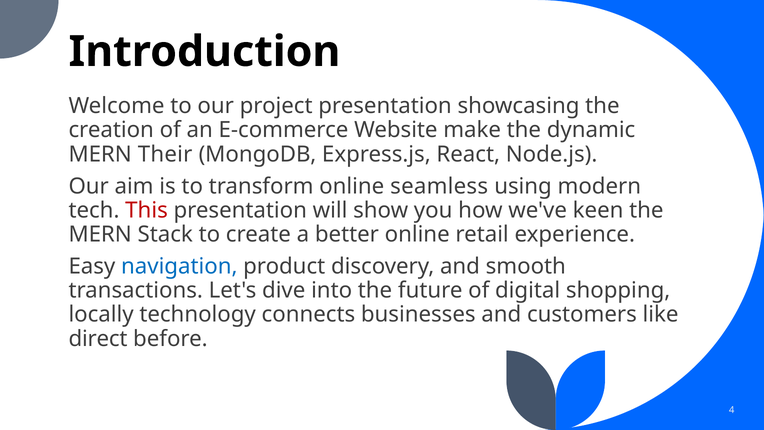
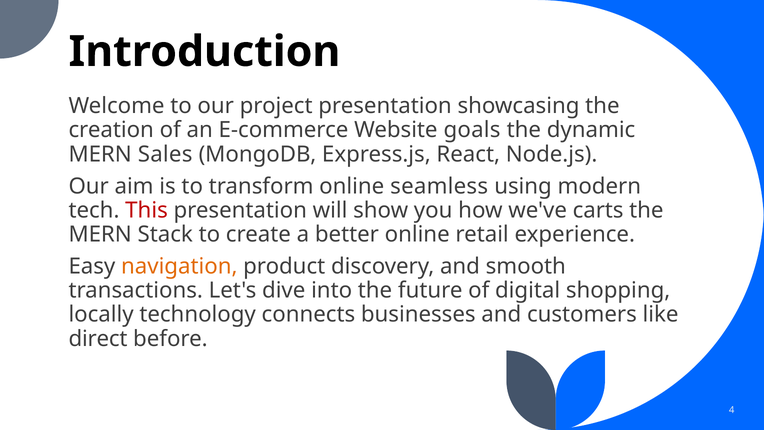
make: make -> goals (472, 130)
Their: Their -> Sales (165, 154)
keen: keen -> carts (598, 210)
navigation colour: blue -> orange (179, 266)
